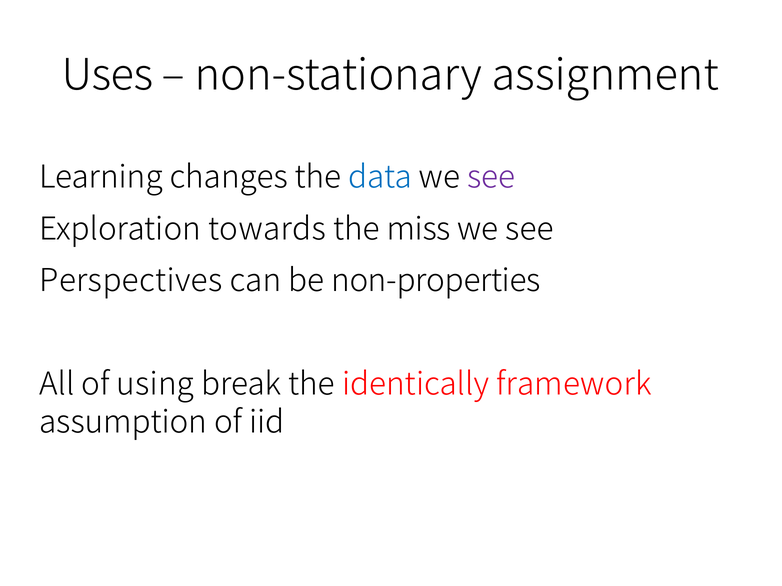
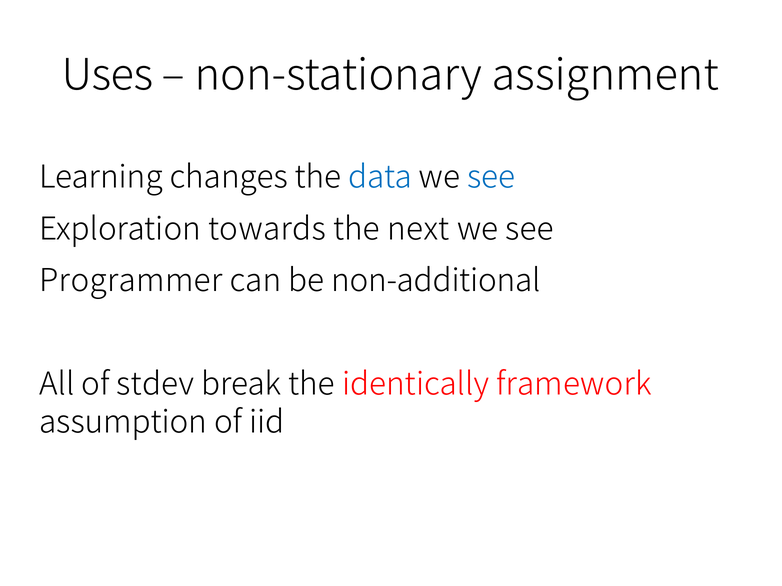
see colour: purple -> blue (491, 178)
miss: miss -> next (418, 229)
Perspectives: Perspectives -> Programmer (131, 281)
non-properties: non-properties -> non-additional (436, 281)
using: using -> stdev (155, 385)
